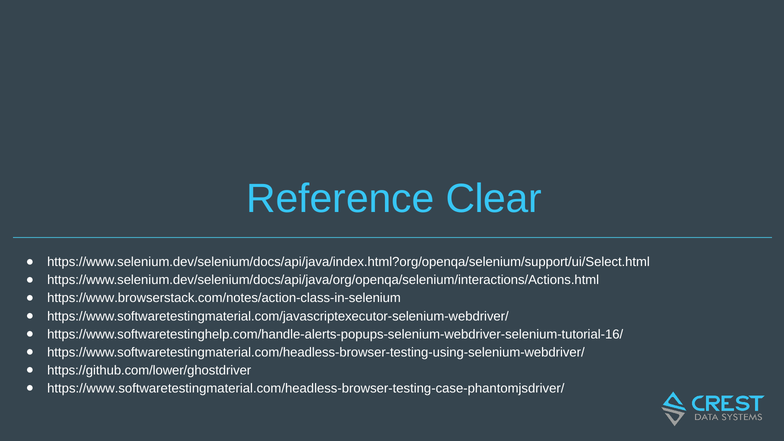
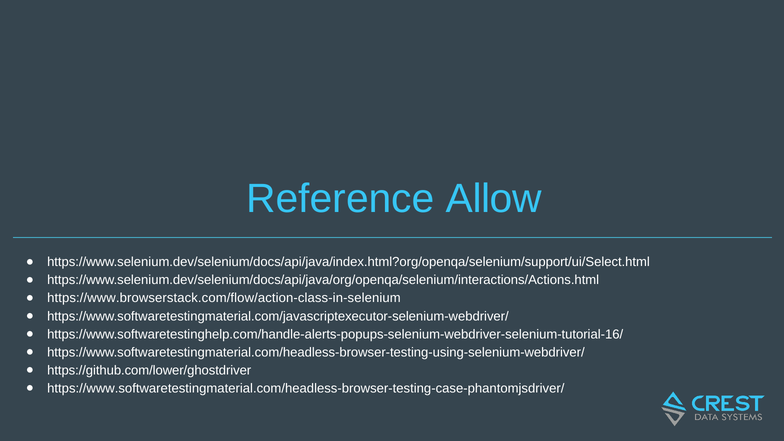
Clear: Clear -> Allow (494, 199)
https://www.browserstack.com/notes/action-class-in-selenium: https://www.browserstack.com/notes/action-class-in-selenium -> https://www.browserstack.com/flow/action-class-in-selenium (224, 298)
